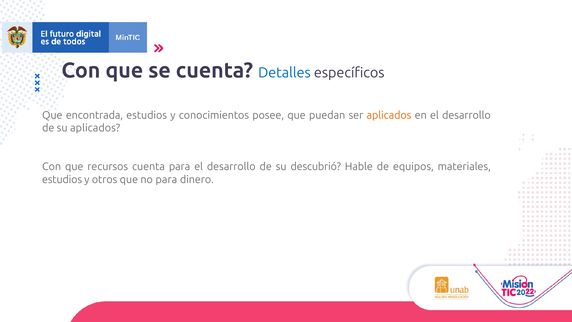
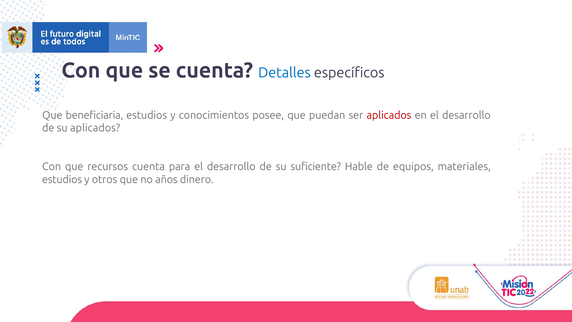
encontrada: encontrada -> beneficiaria (94, 115)
aplicados colour: orange -> red (389, 115)
descubrió: descubrió -> suficiente (316, 167)
no para: para -> años (166, 179)
